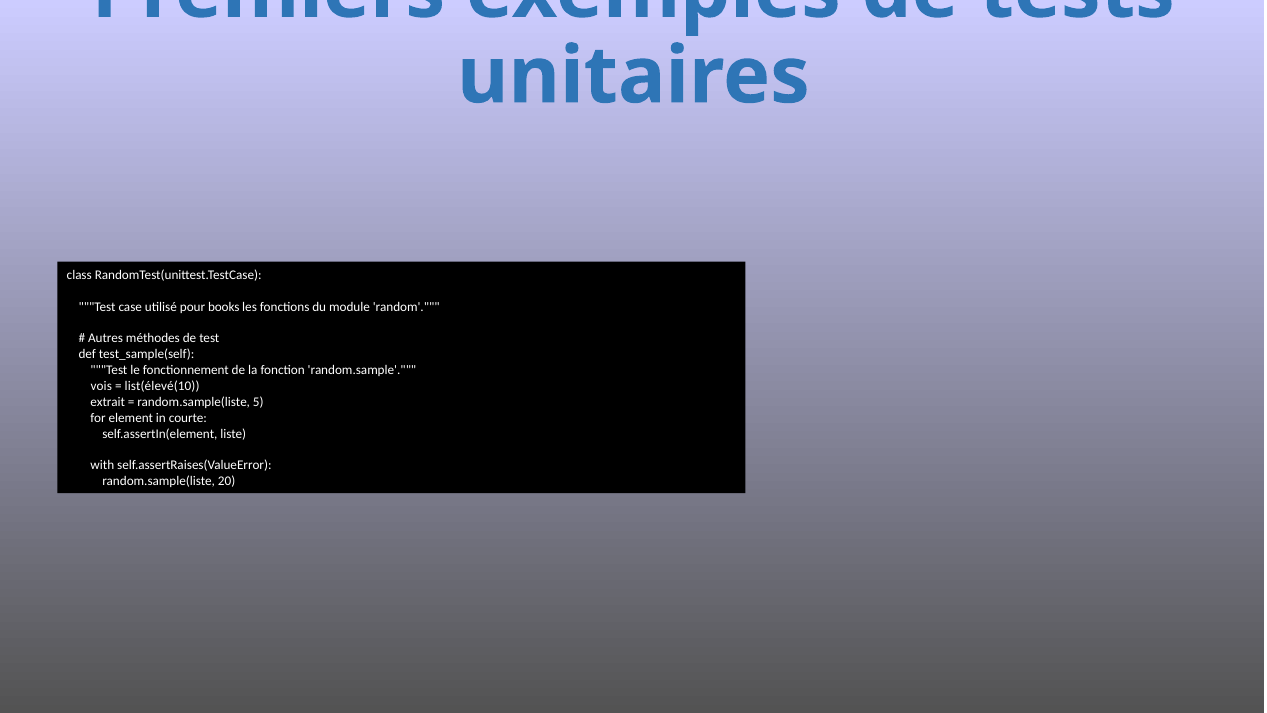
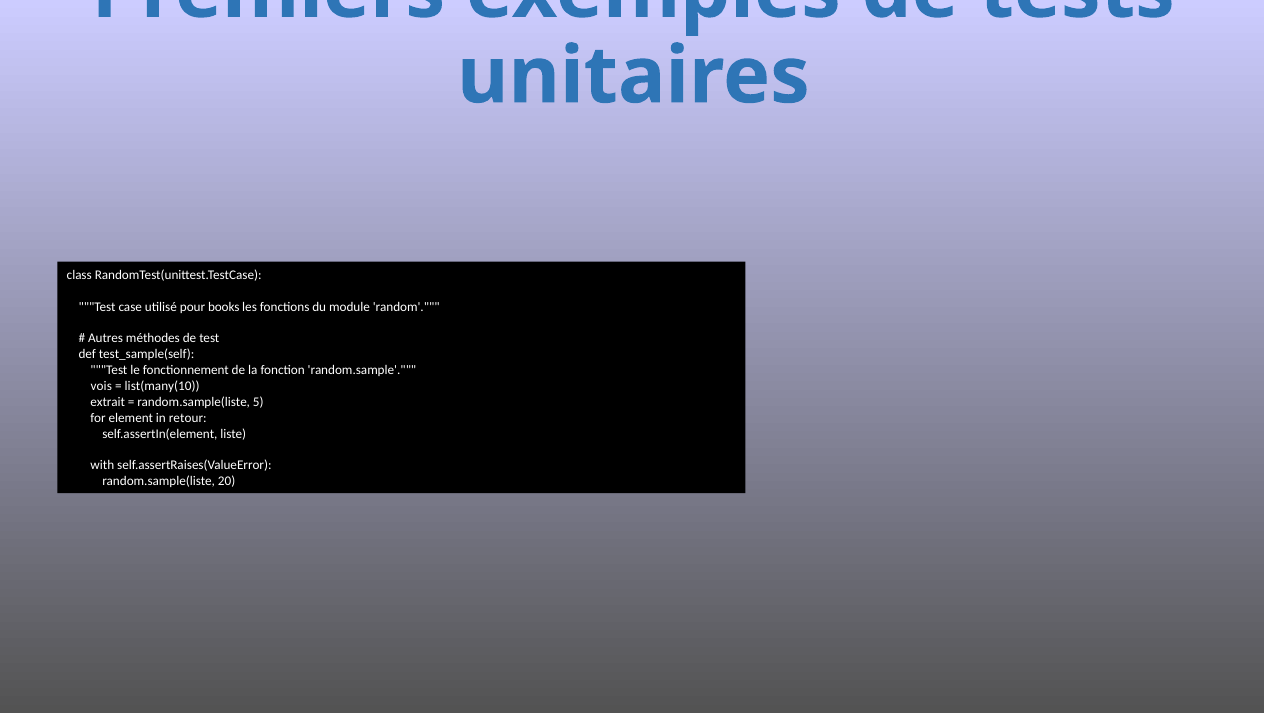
list(élevé(10: list(élevé(10 -> list(many(10 (162, 386)
courte: courte -> retour (188, 418)
